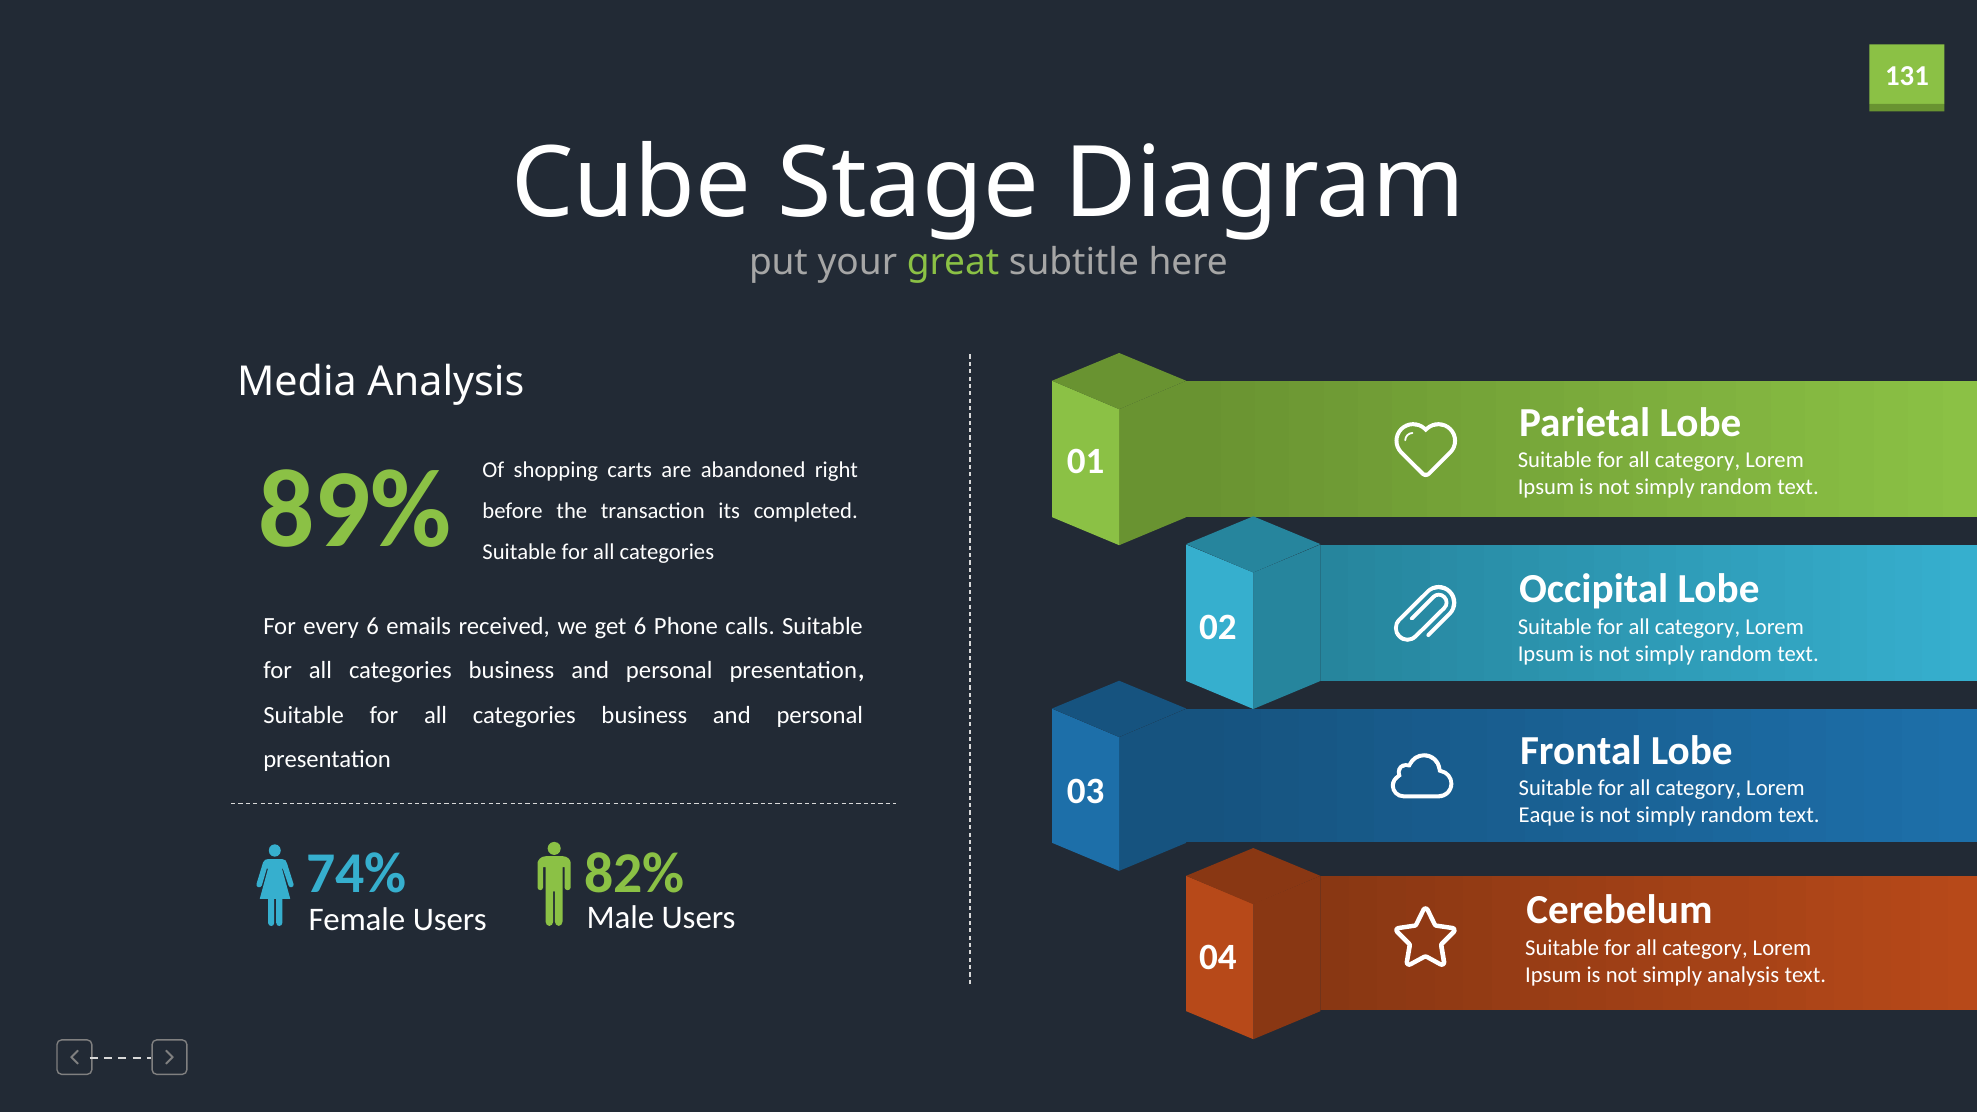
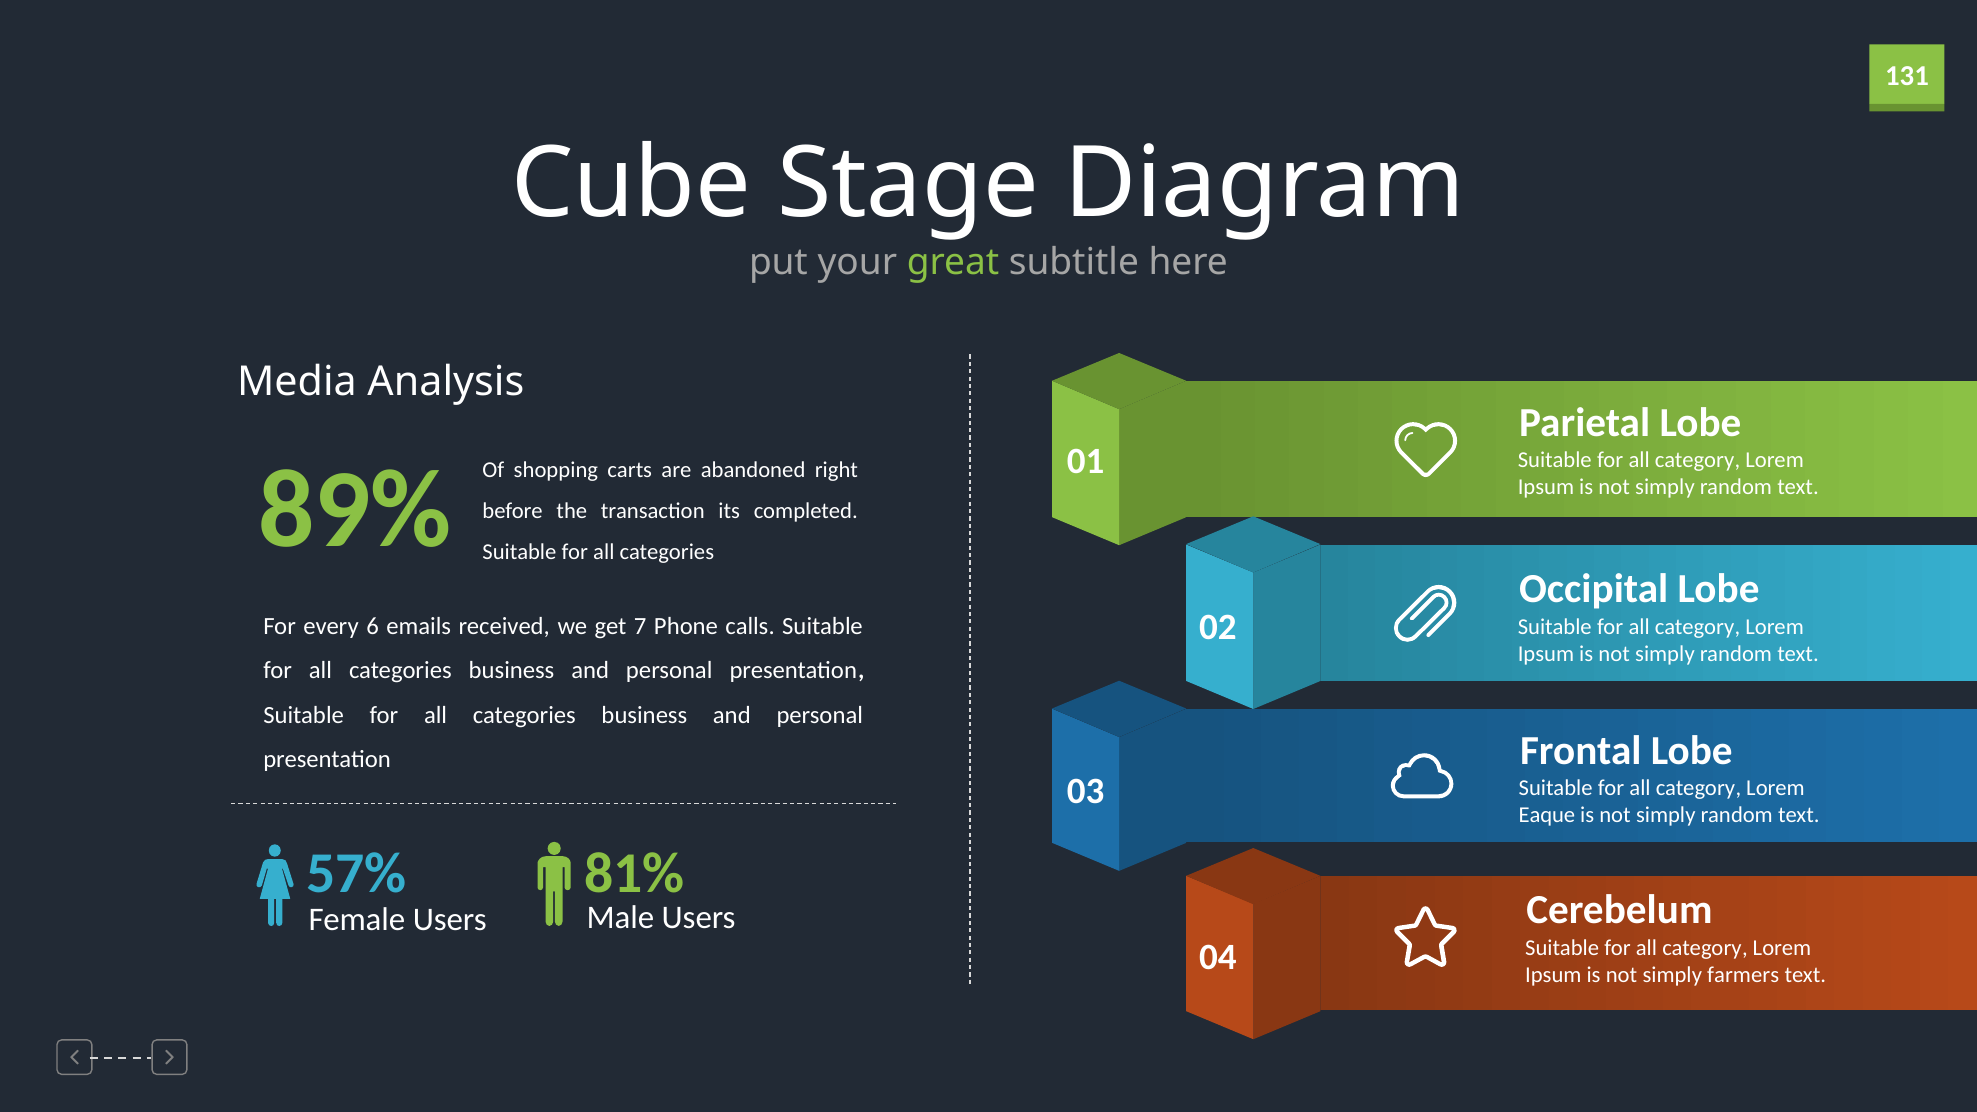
get 6: 6 -> 7 (640, 626)
74%: 74% -> 57% (357, 873)
82%: 82% -> 81% (635, 873)
simply analysis: analysis -> farmers (1743, 975)
